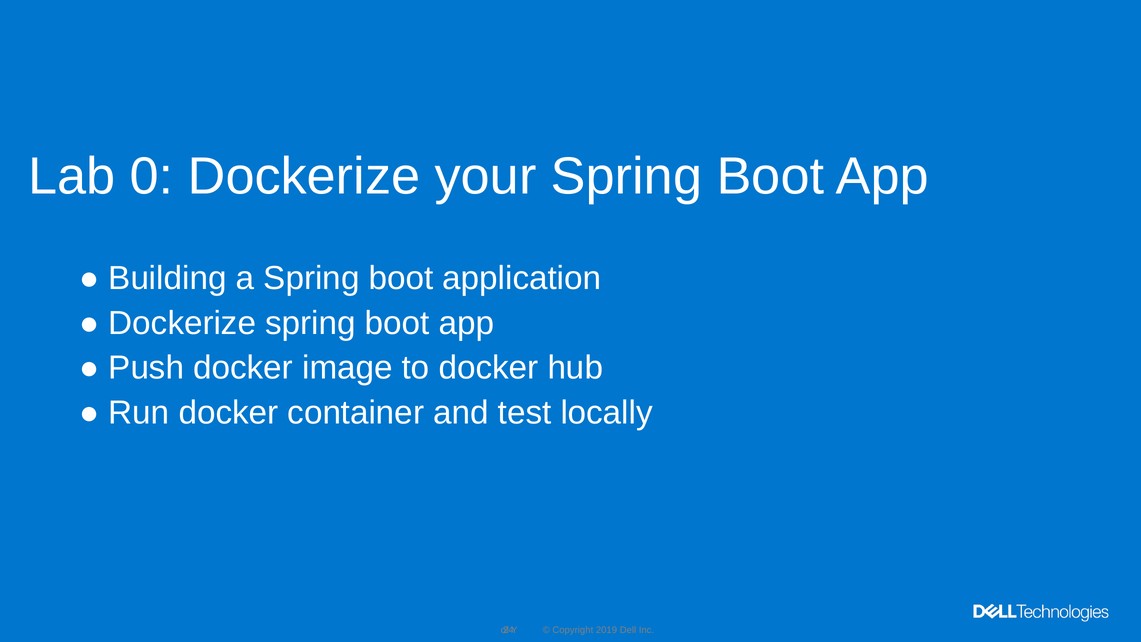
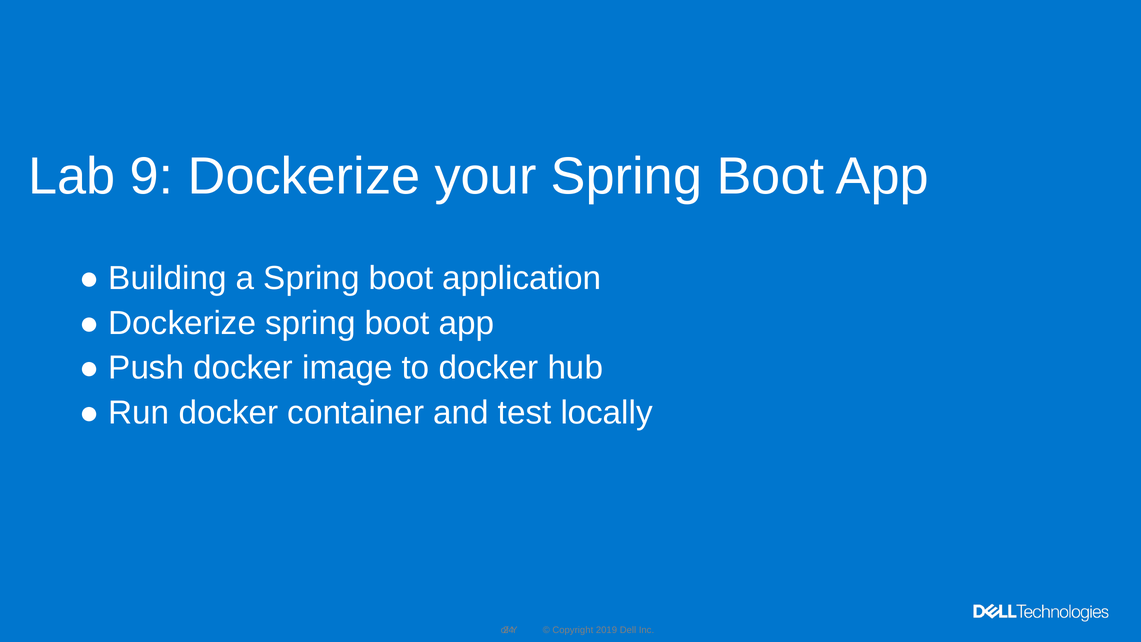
0: 0 -> 9 (152, 176)
